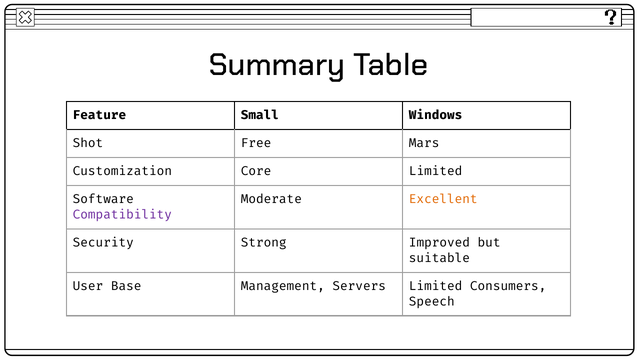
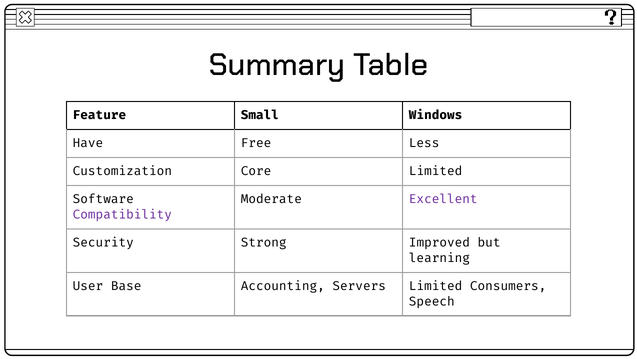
Shot: Shot -> Have (88, 143)
Mars: Mars -> Less (424, 143)
Excellent colour: orange -> purple (443, 199)
suitable: suitable -> learning (439, 258)
Management: Management -> Accounting (283, 286)
